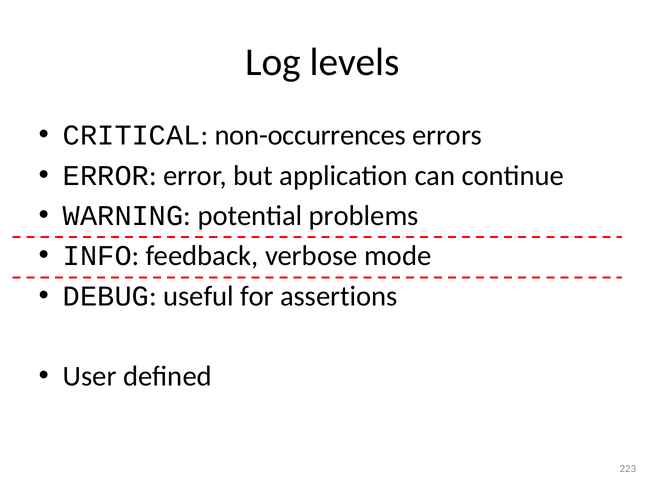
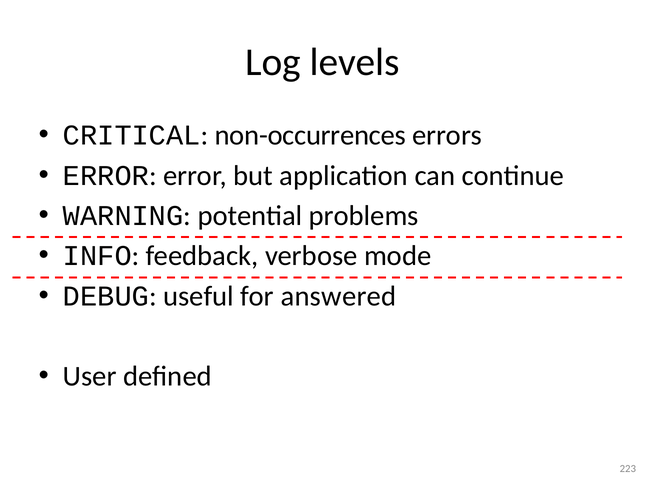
assertions: assertions -> answered (339, 296)
